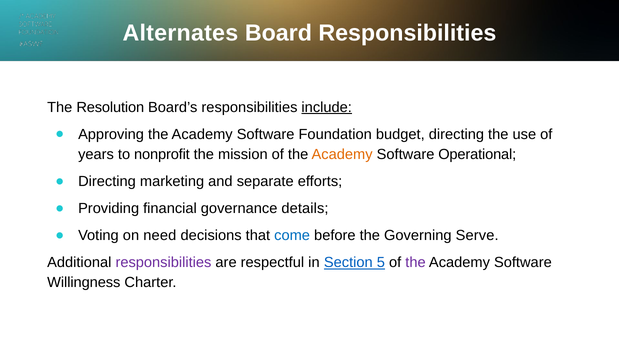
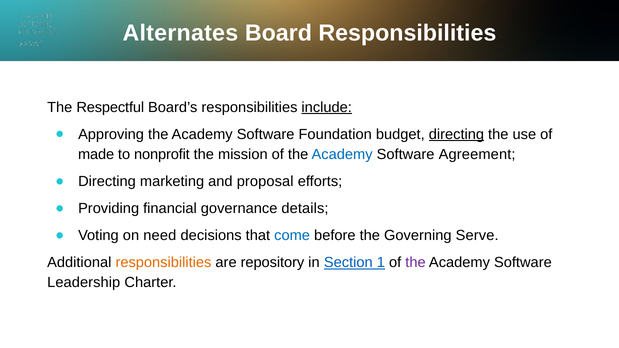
Resolution: Resolution -> Respectful (110, 107)
directing underline: none -> present (456, 134)
years: years -> made (96, 155)
Academy colour: orange -> blue (342, 155)
Operational: Operational -> Agreement (477, 155)
separate: separate -> proposal (265, 182)
responsibilities colour: purple -> orange (163, 263)
respectful: respectful -> repository (272, 263)
5: 5 -> 1 (381, 263)
Willingness: Willingness -> Leadership (84, 283)
